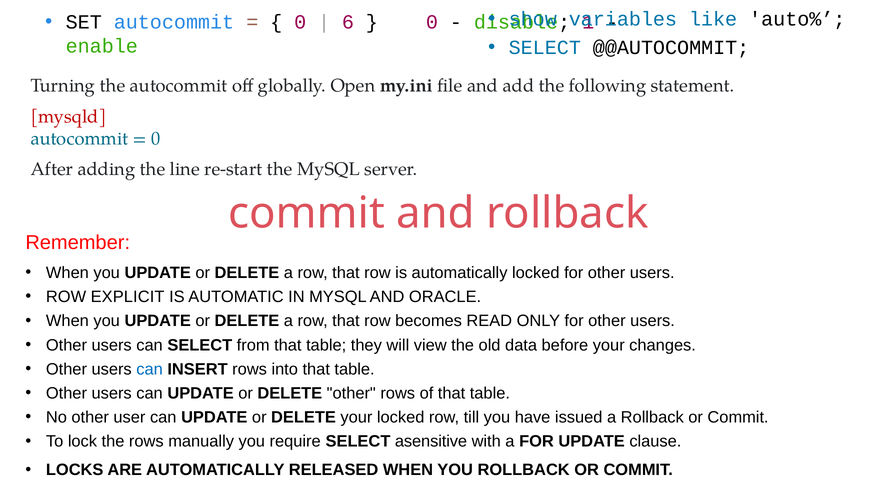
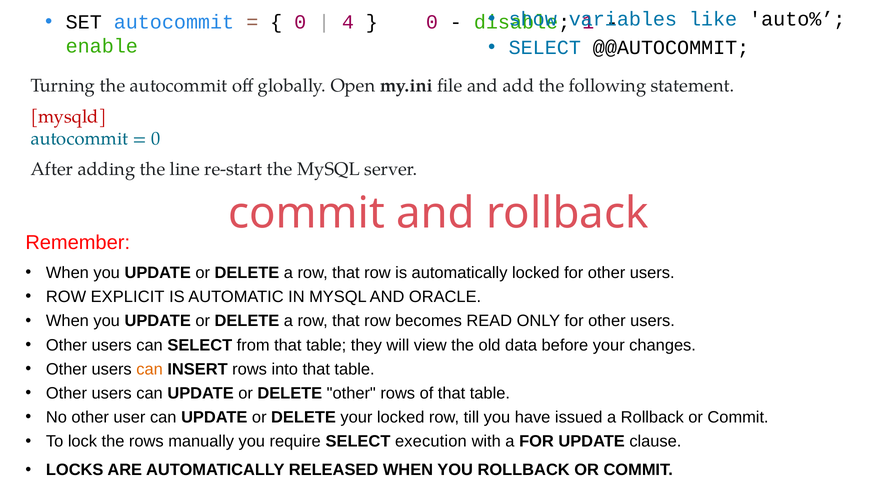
6: 6 -> 4 (348, 22)
can colour: blue -> orange (150, 369)
asensitive: asensitive -> execution (431, 442)
